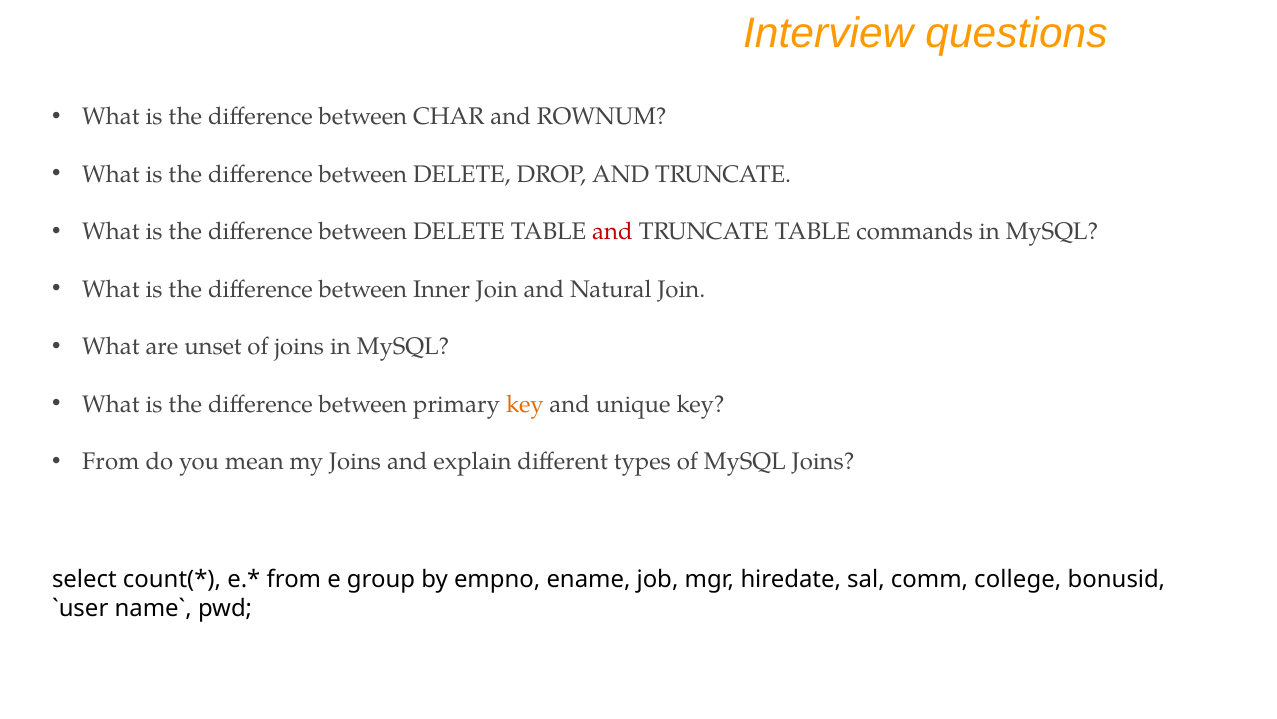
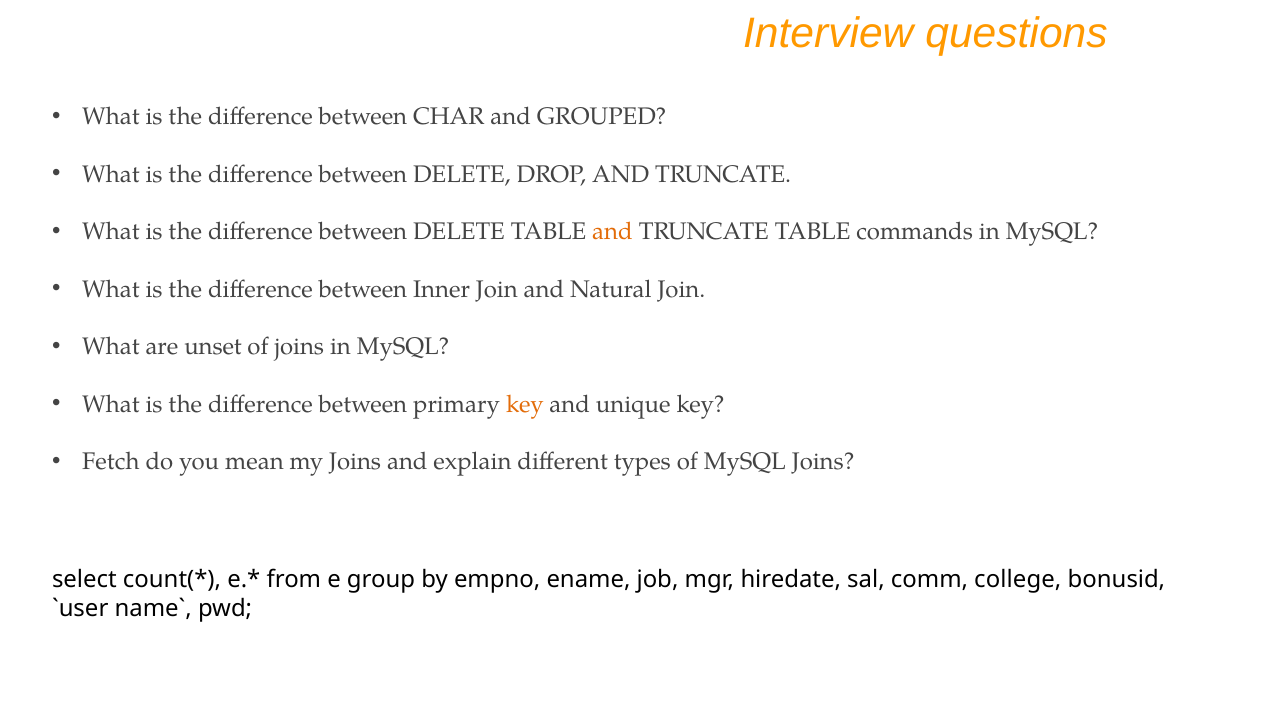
ROWNUM: ROWNUM -> GROUPED (602, 116)
and colour: red -> orange (613, 231)
From: From -> Fetch (111, 461)
